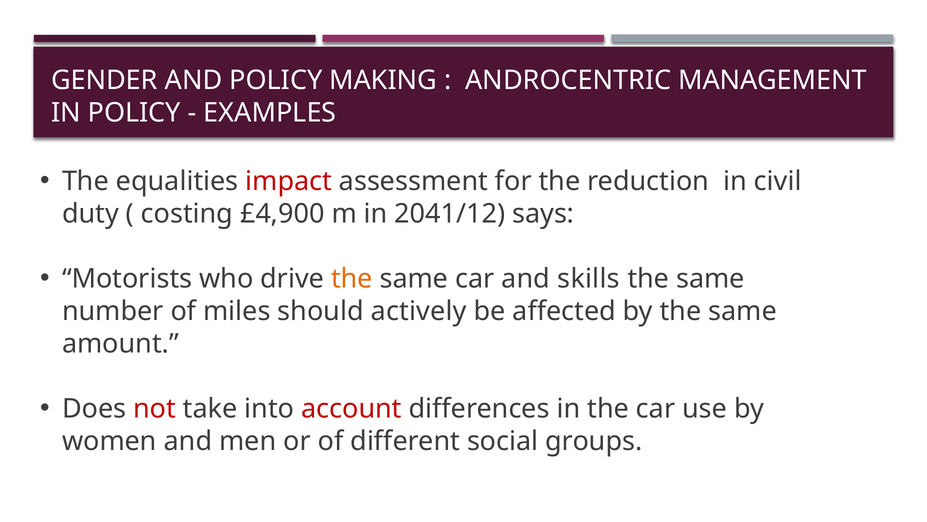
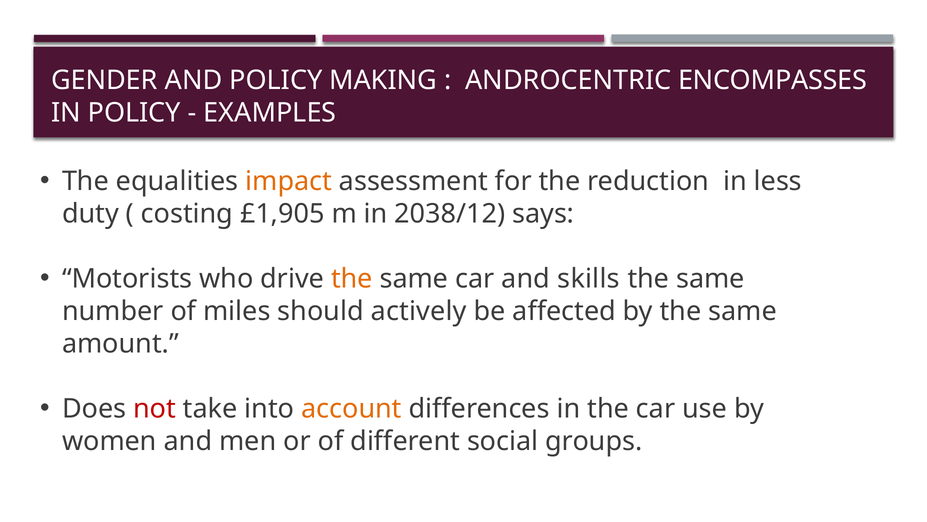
MANAGEMENT: MANAGEMENT -> ENCOMPASSES (772, 80)
impact colour: red -> orange (289, 181)
civil: civil -> less (778, 181)
£4,900: £4,900 -> £1,905 (282, 214)
2041/12: 2041/12 -> 2038/12 (450, 214)
account colour: red -> orange (351, 408)
